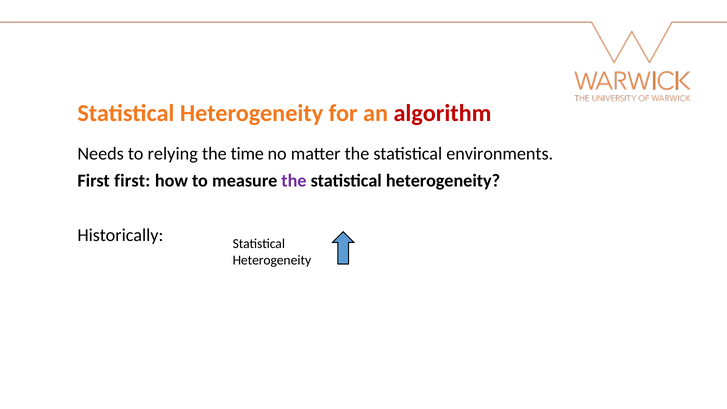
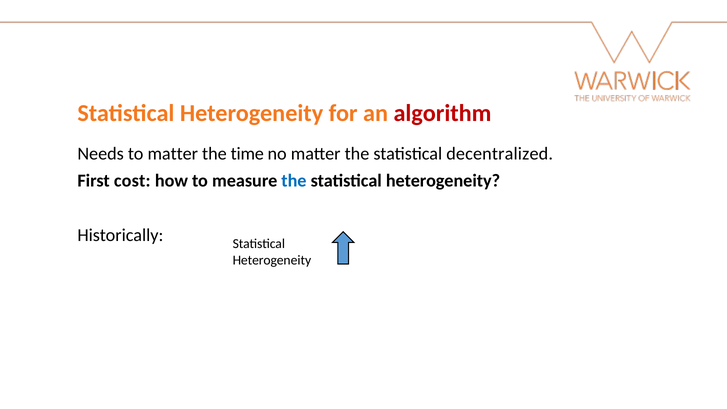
to relying: relying -> matter (173, 154)
environments: environments -> decentralized (500, 154)
First first: first -> cost (132, 181)
the colour: purple -> blue (294, 181)
